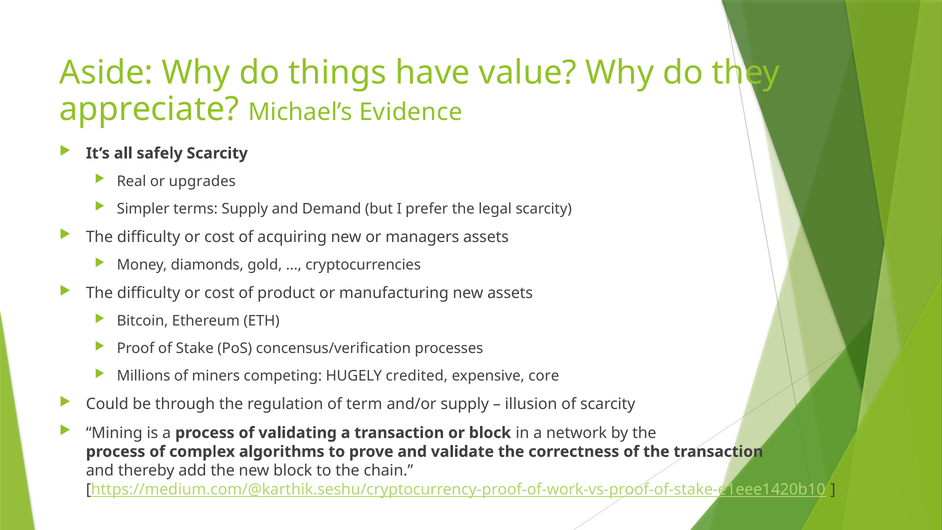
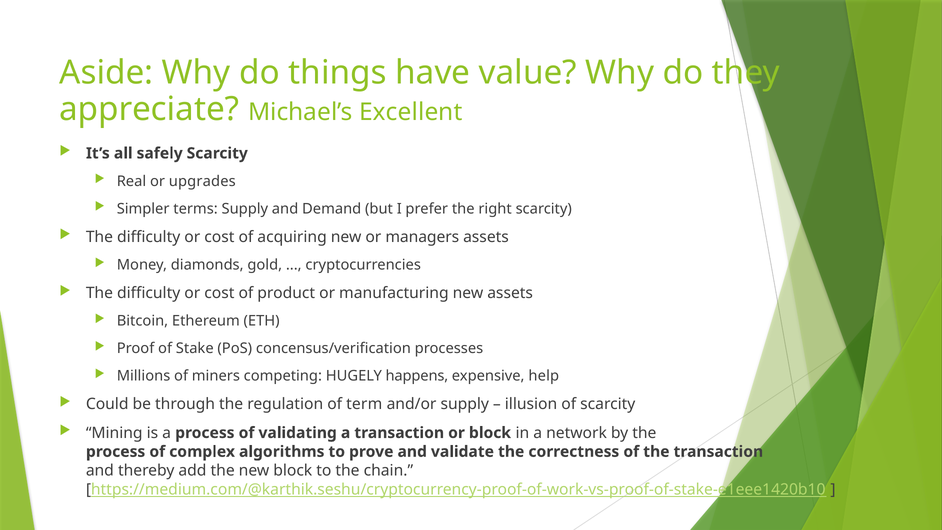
Evidence: Evidence -> Excellent (411, 112)
legal: legal -> right (495, 209)
credited: credited -> happens (417, 376)
core: core -> help (544, 376)
